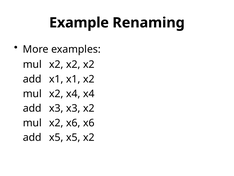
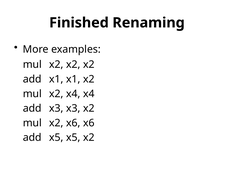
Example: Example -> Finished (79, 23)
